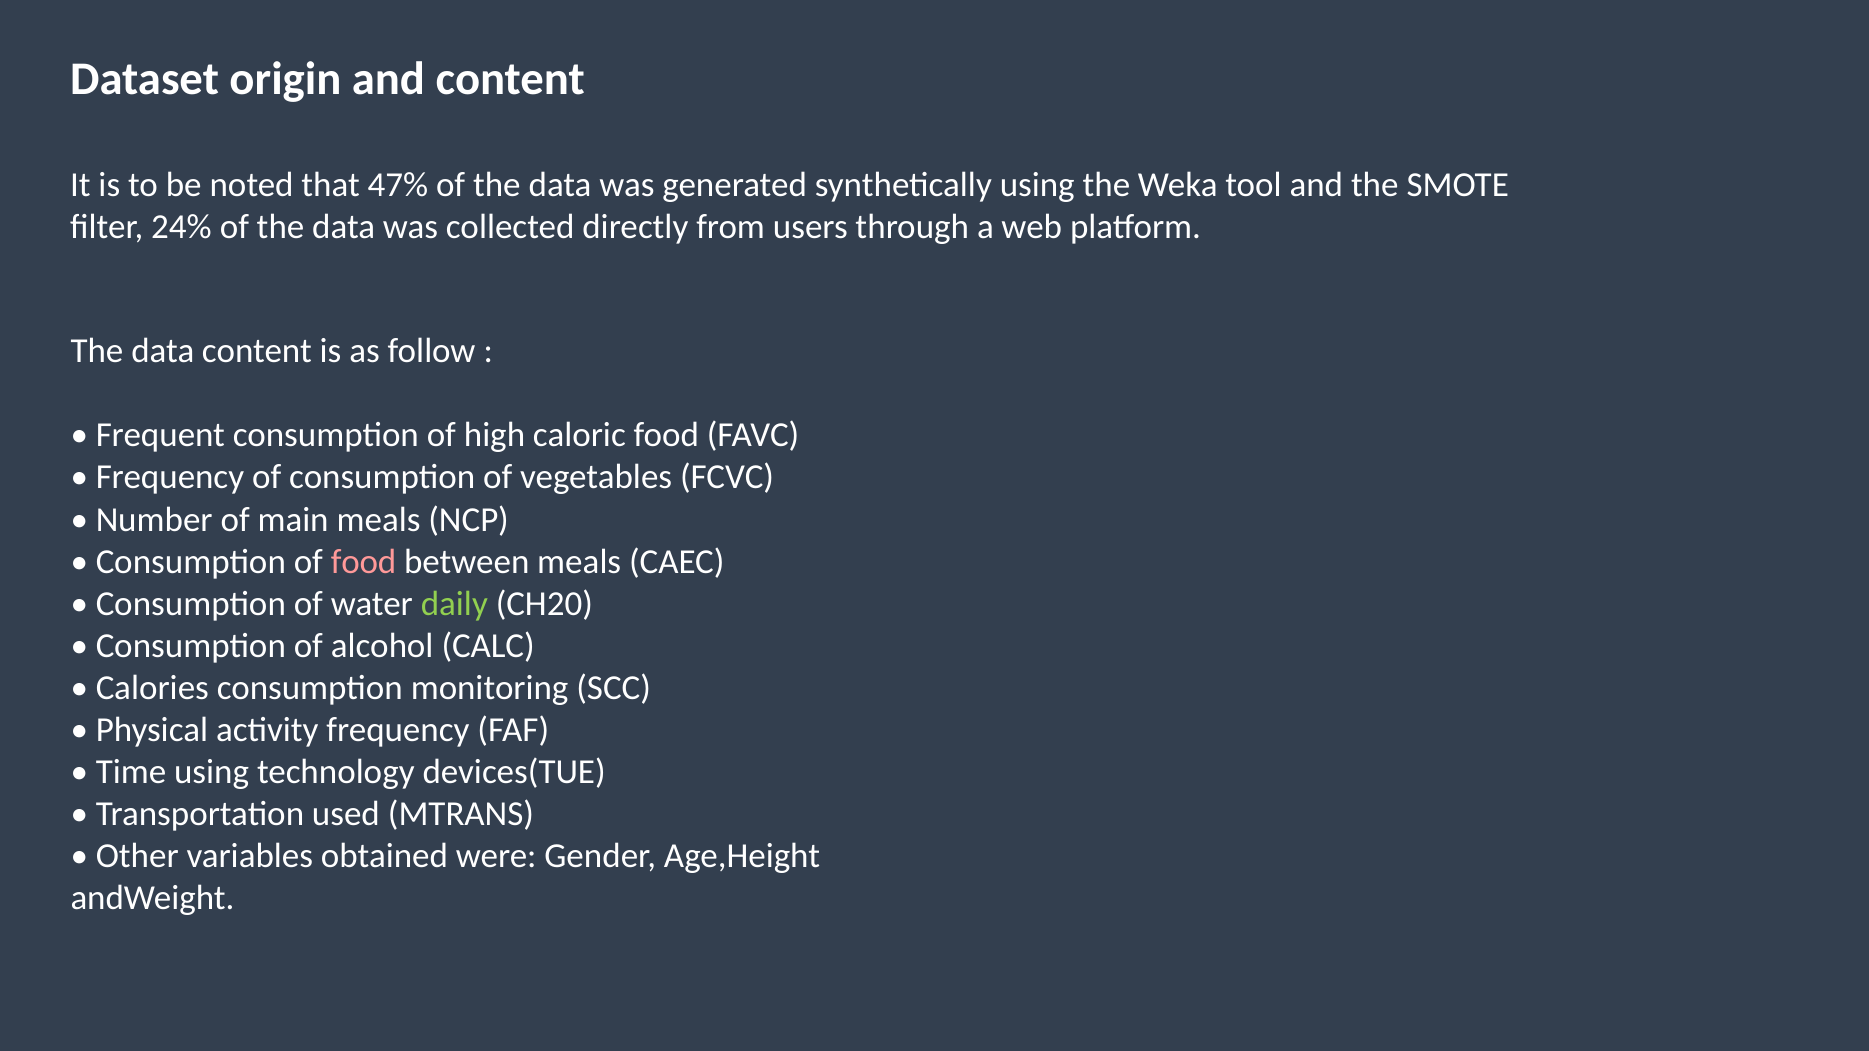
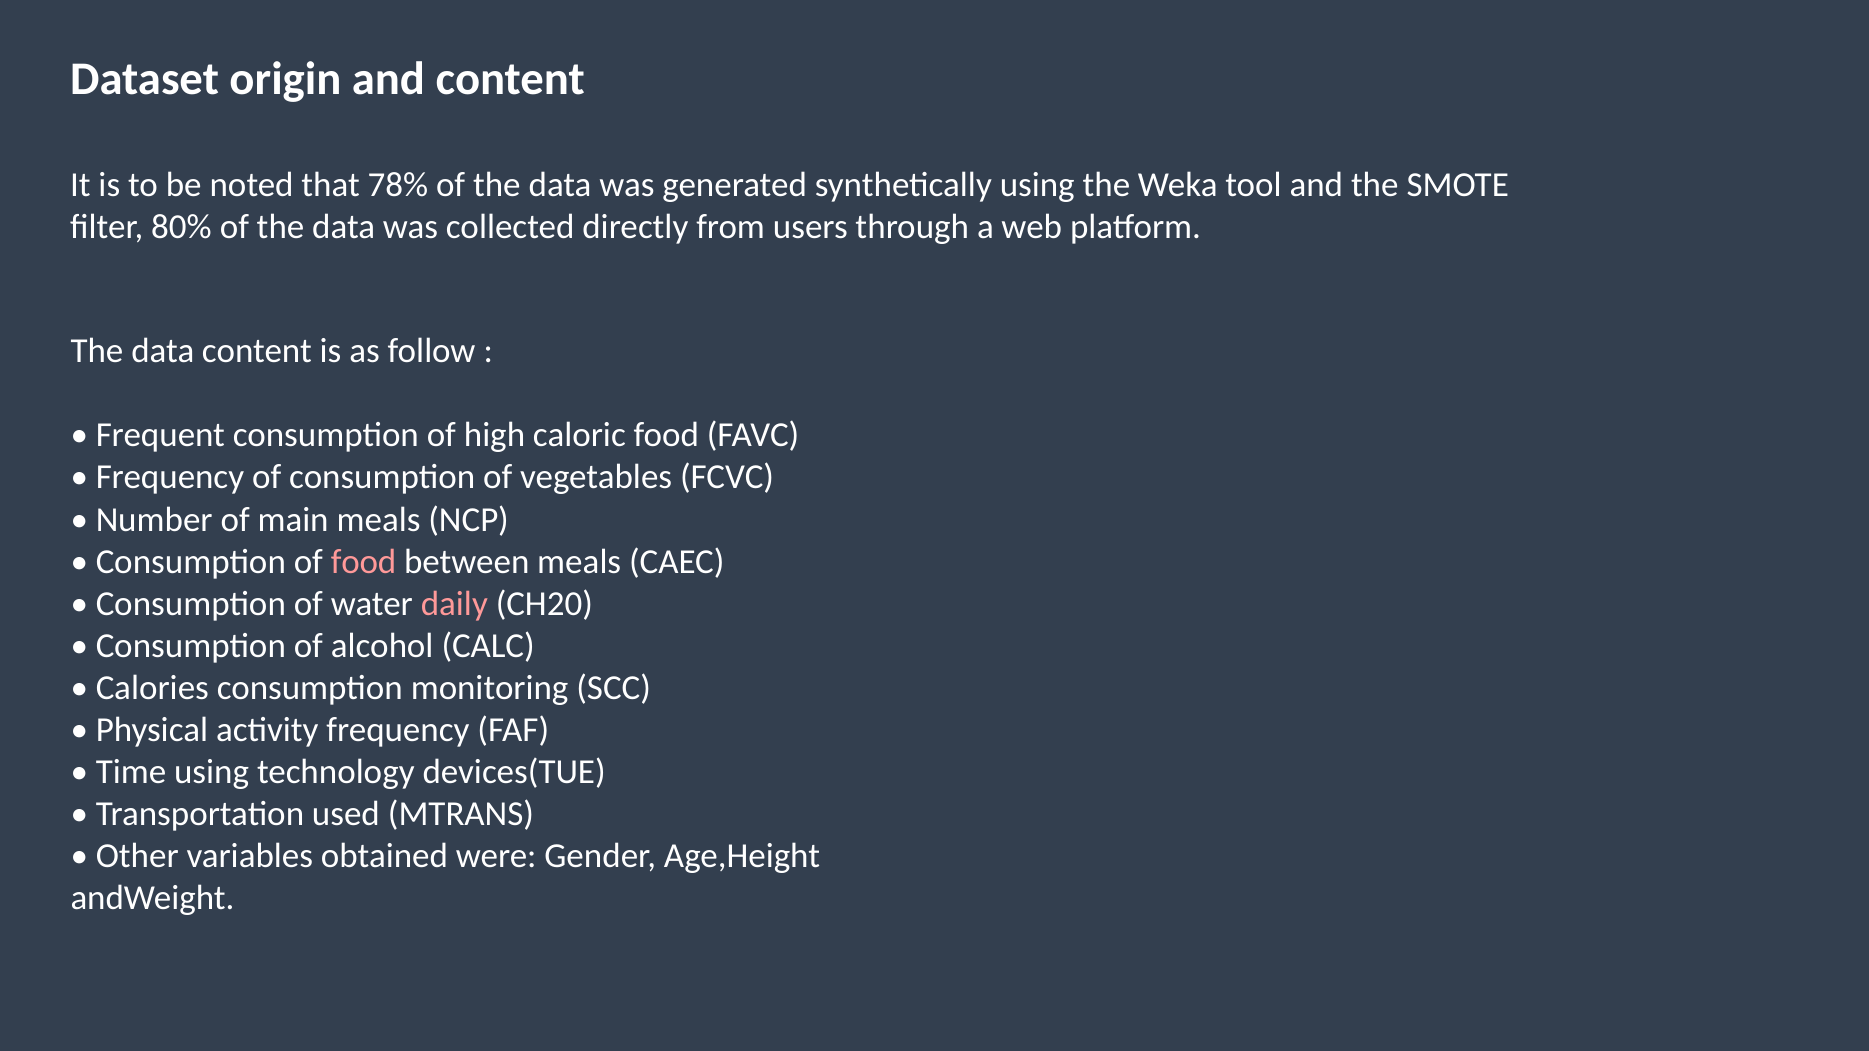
47%: 47% -> 78% (398, 185)
24%: 24% -> 80% (181, 227)
daily colour: light green -> pink (454, 604)
